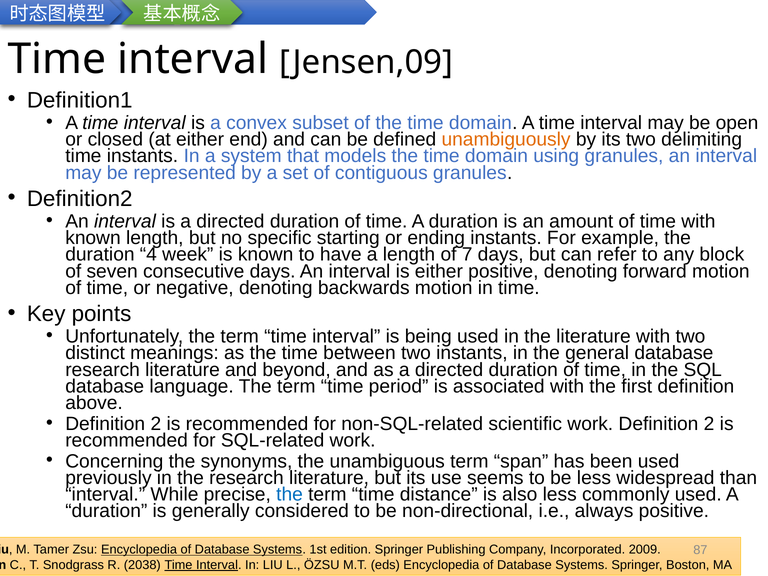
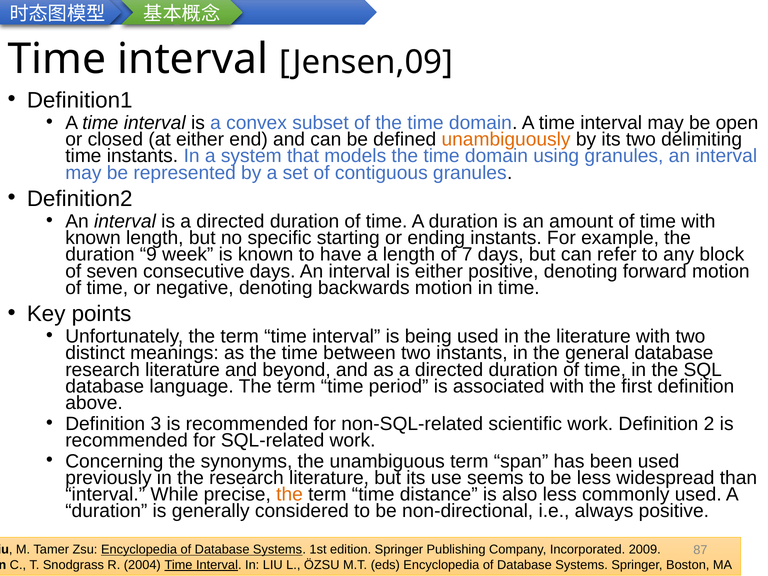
4: 4 -> 9 (148, 255)
2: 2 -> 3 (156, 424)
the colour: blue -> orange (290, 494)
2038: 2038 -> 2004 (142, 565)
